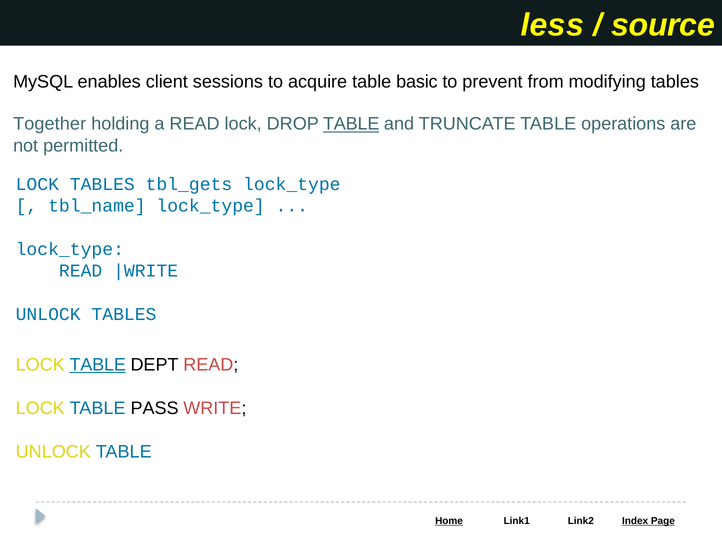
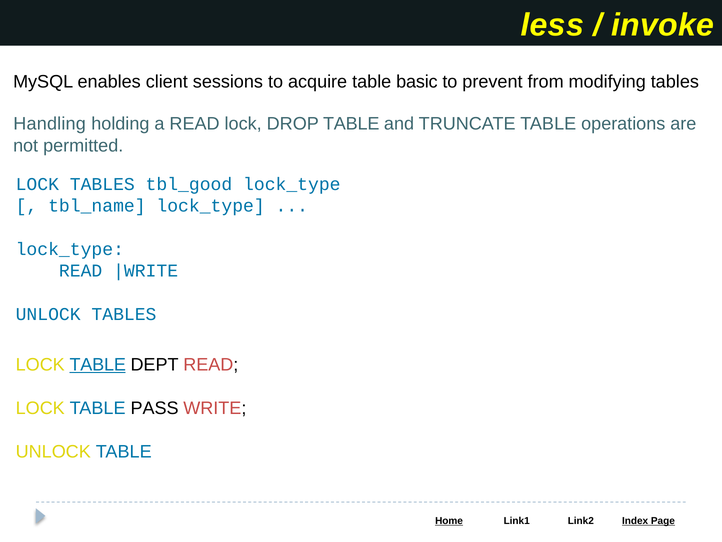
source: source -> invoke (663, 25)
Together: Together -> Handling (50, 124)
TABLE underline: present -> none (351, 124)
tbl_gets: tbl_gets -> tbl_good (189, 184)
